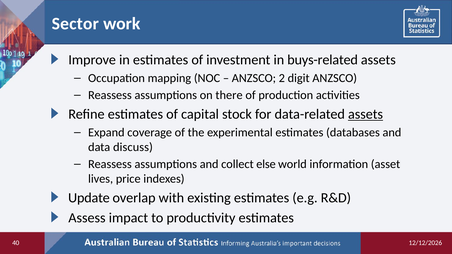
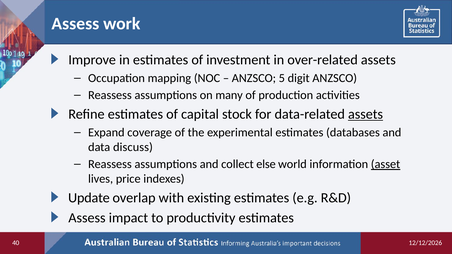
Sector: Sector -> Assess (75, 24)
buys-related: buys-related -> over-related (323, 60)
2: 2 -> 5 (282, 78)
there: there -> many (229, 95)
asset underline: none -> present (386, 164)
